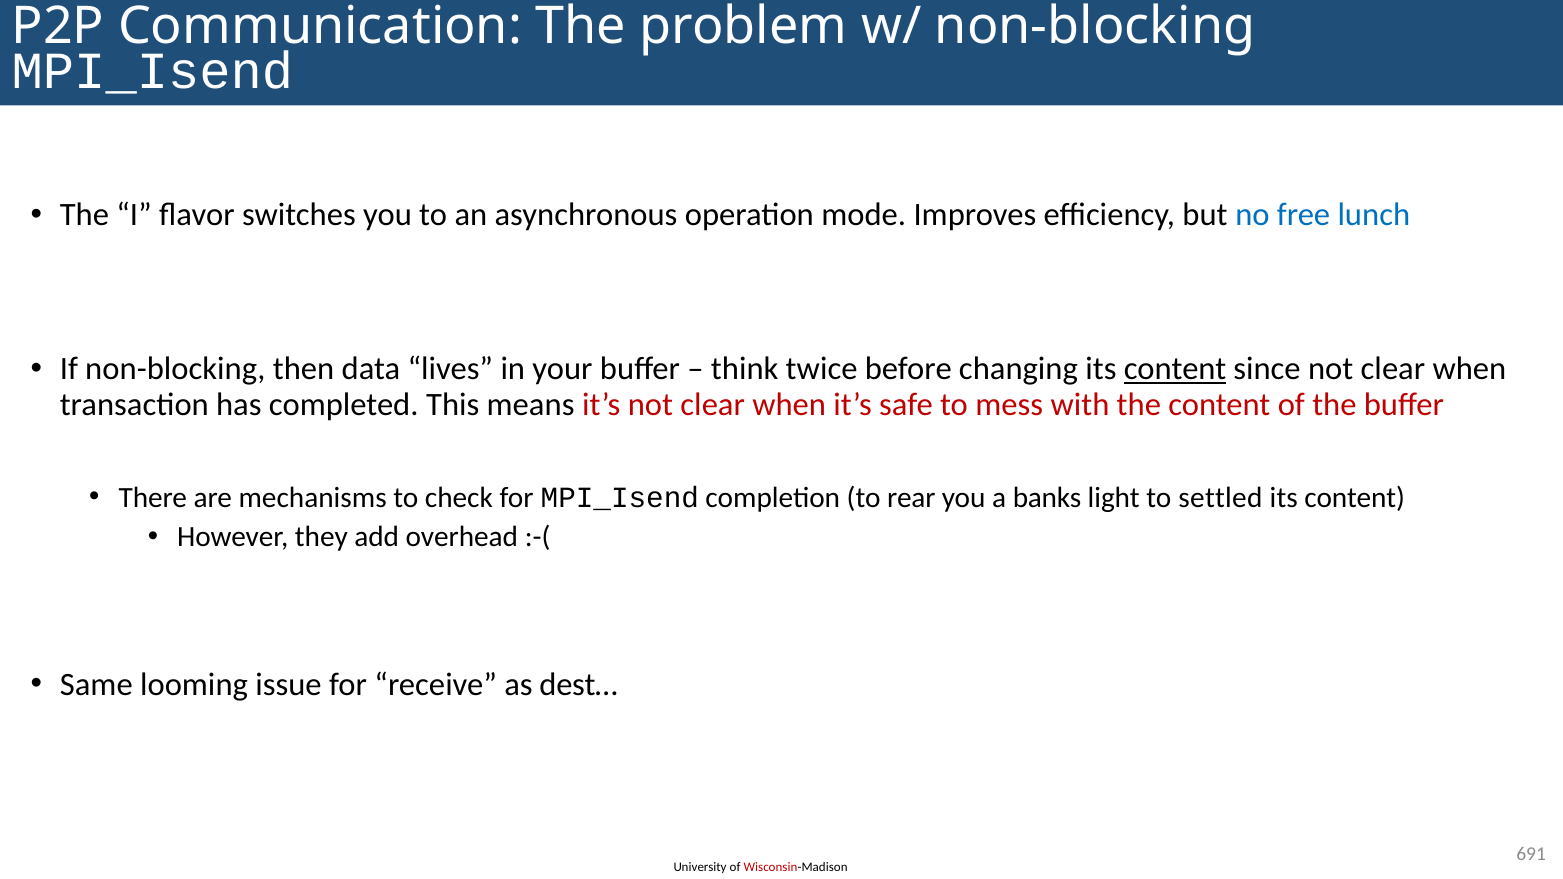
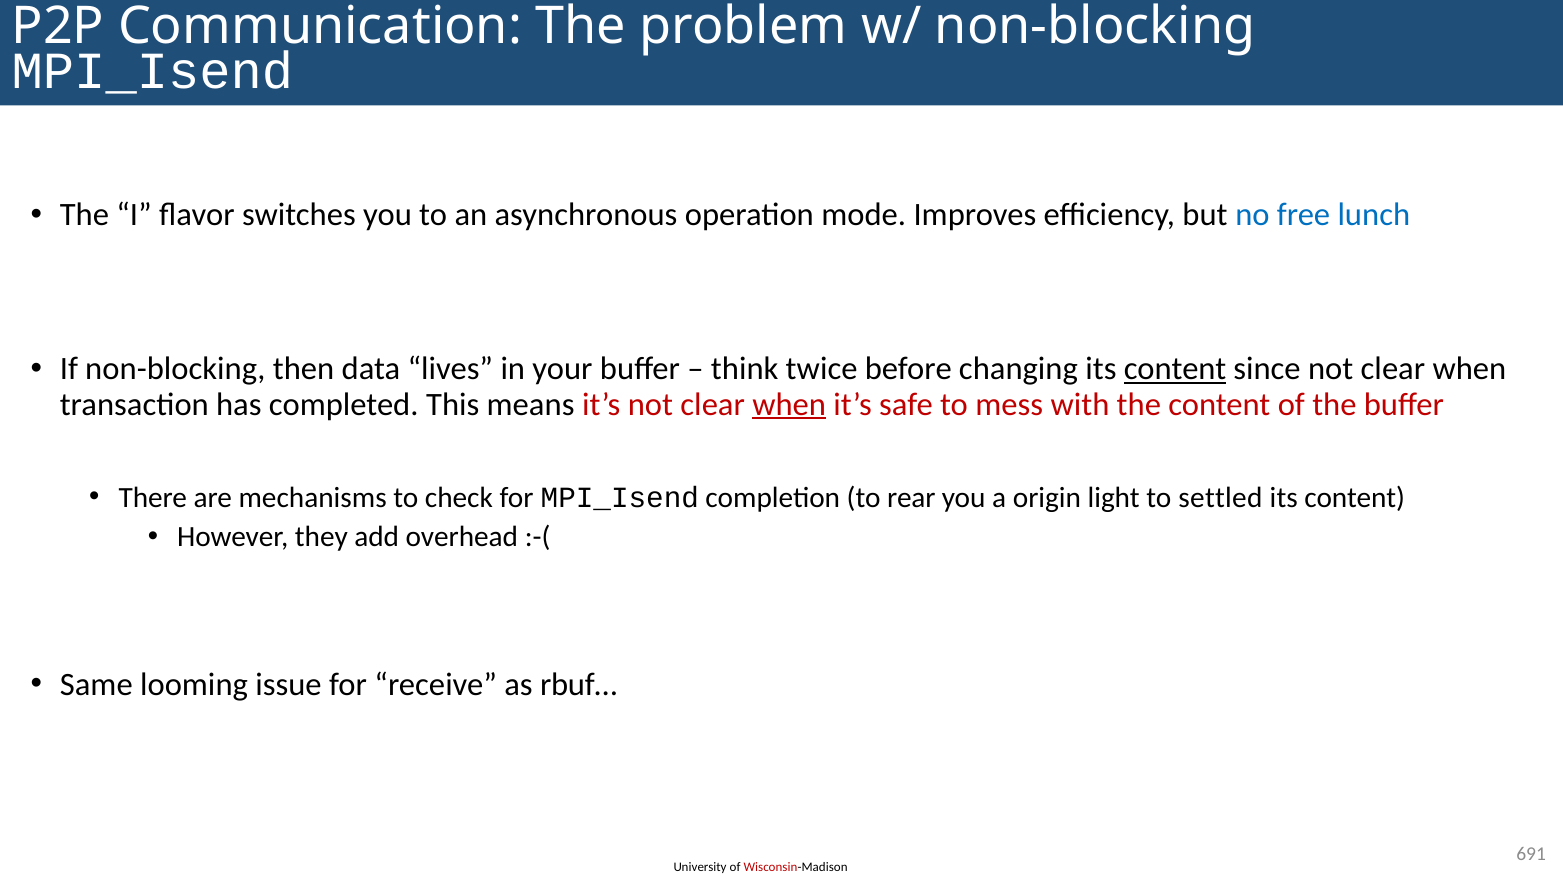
when underline: none -> present (789, 404)
banks: banks -> origin (1047, 497)
dest…: dest… -> rbuf… (579, 685)
